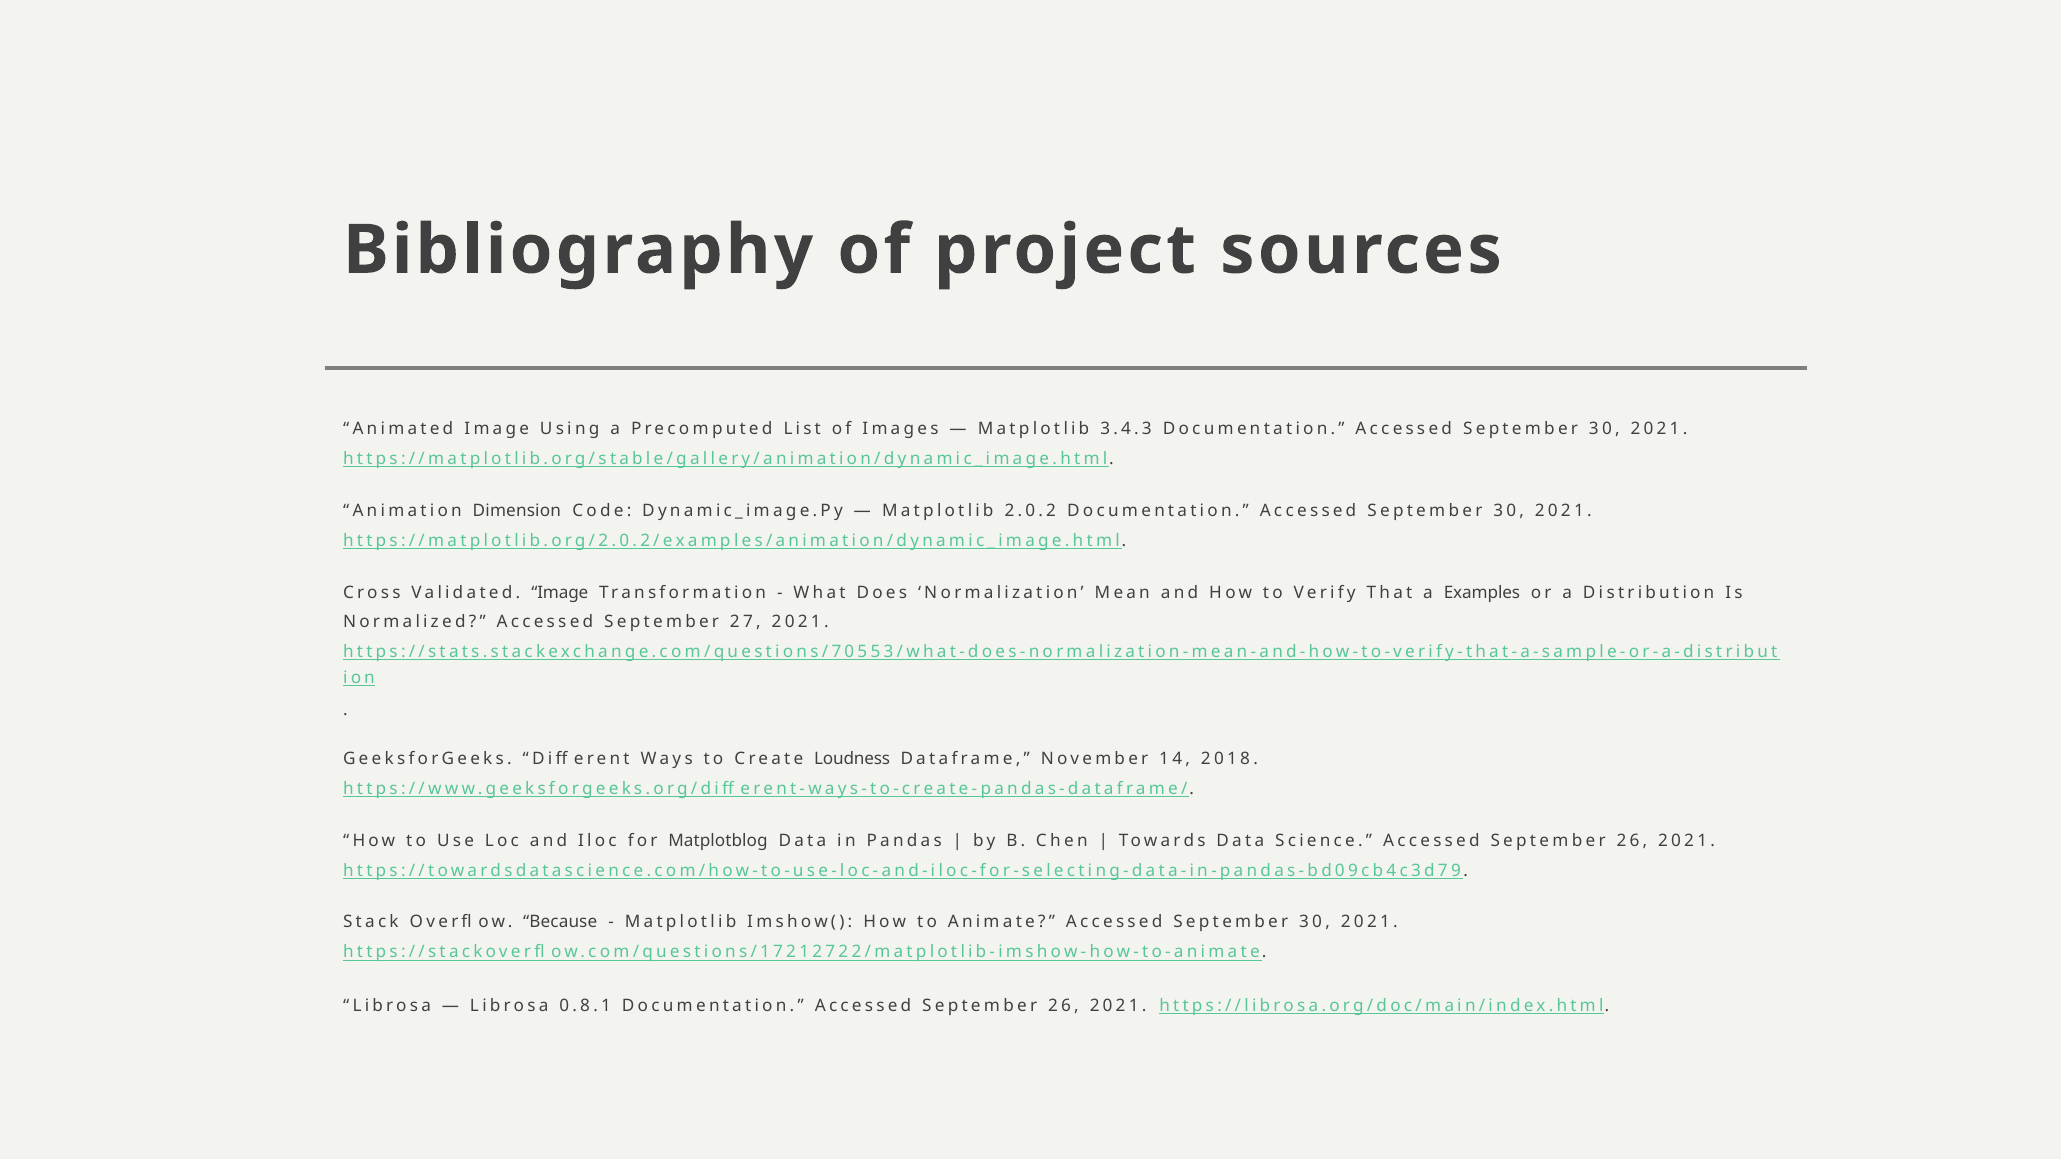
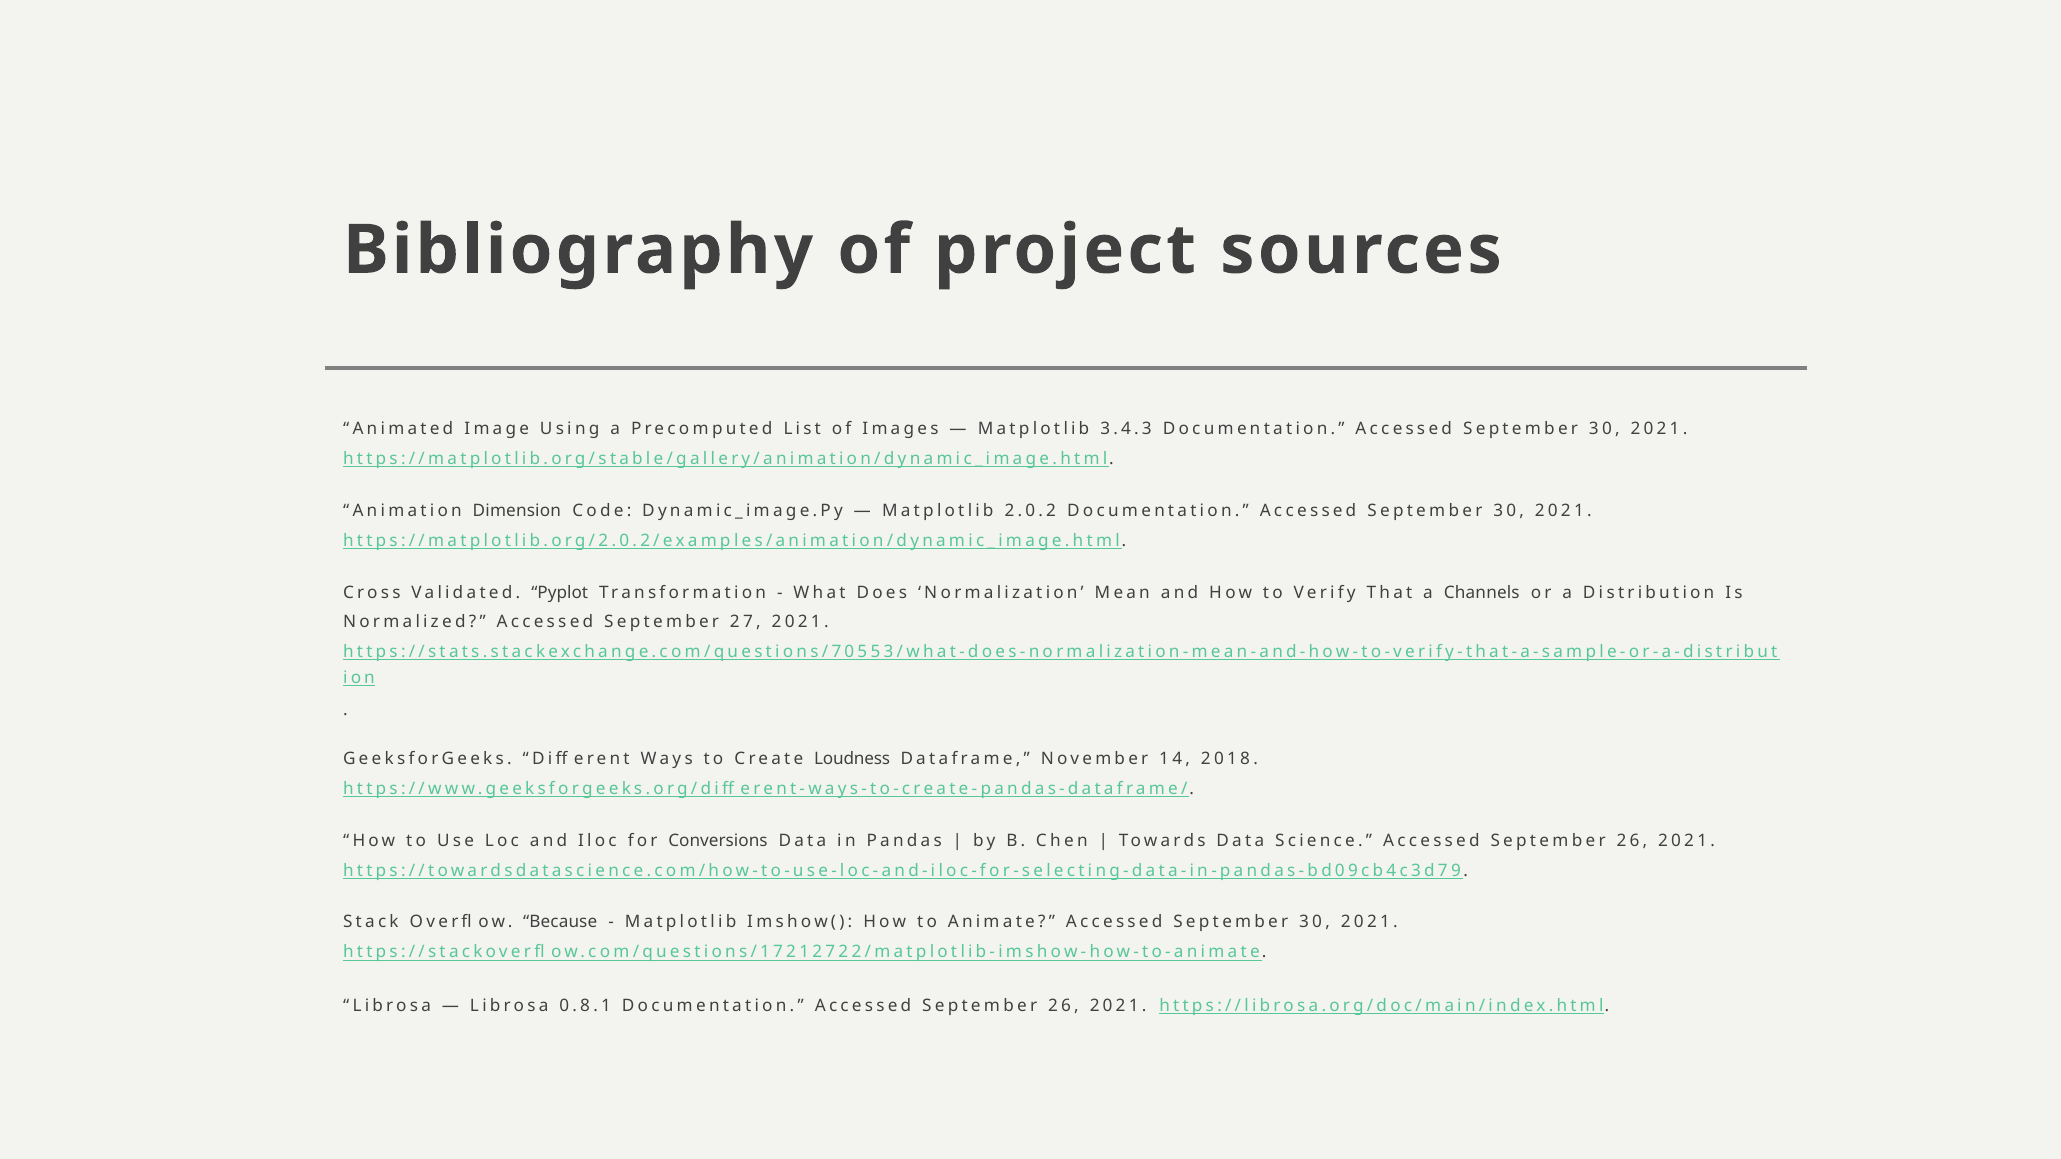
Validated Image: Image -> Pyplot (560, 593)
Examples: Examples -> Channels (1482, 593)
Matplotblog: Matplotblog -> Conversions (718, 841)
